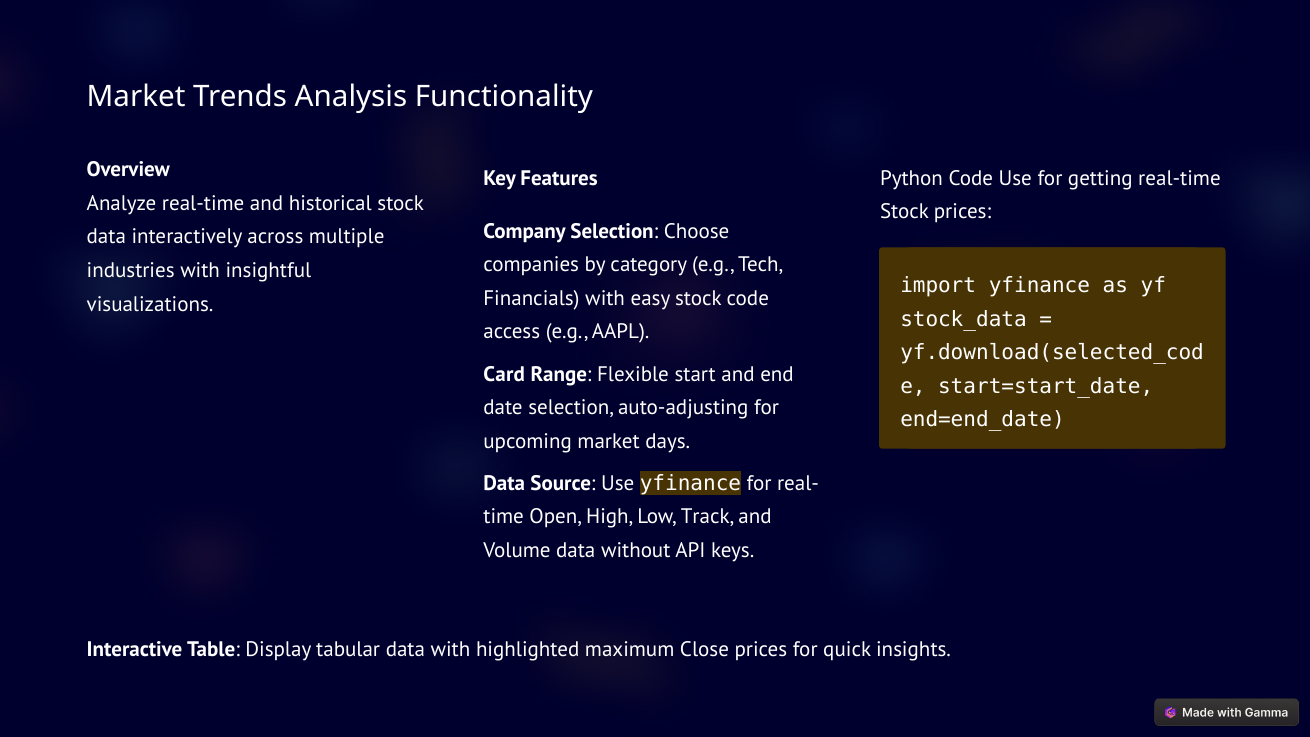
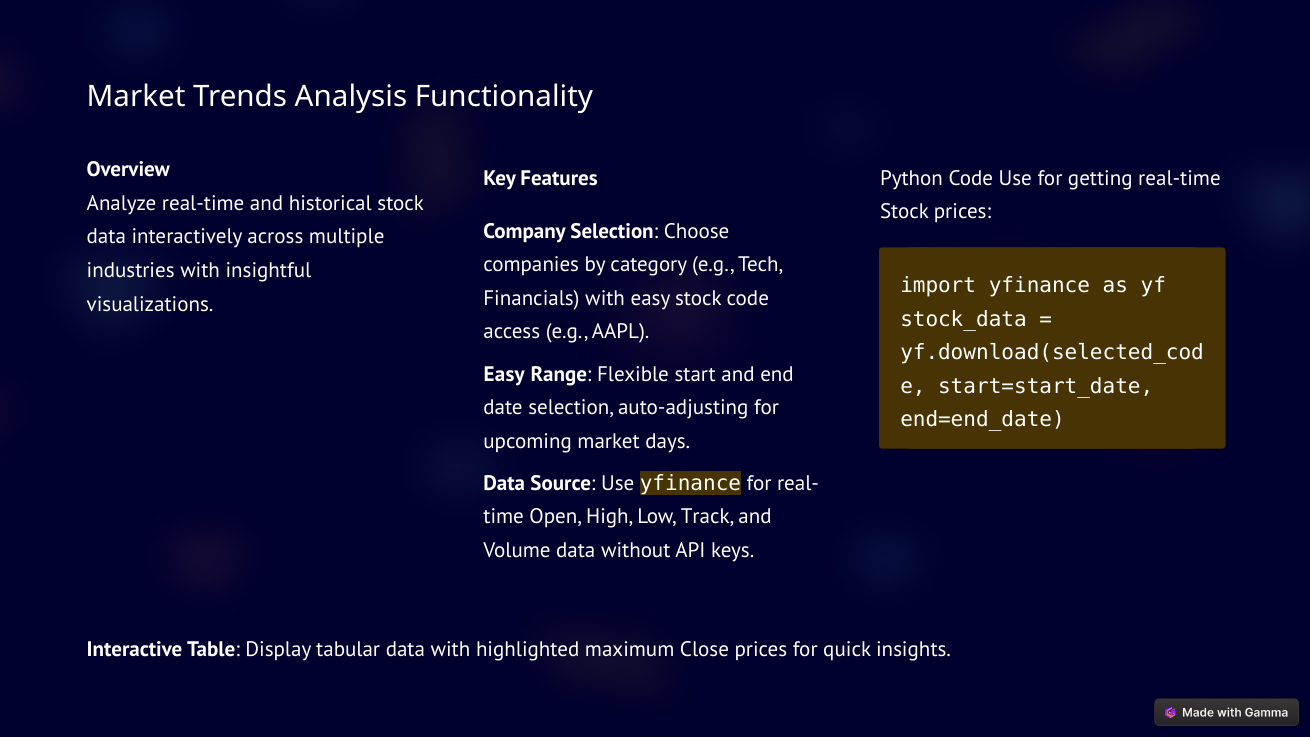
Card: Card -> Easy (504, 374)
